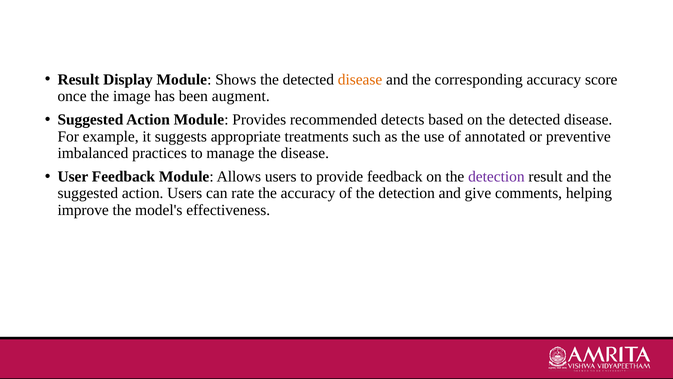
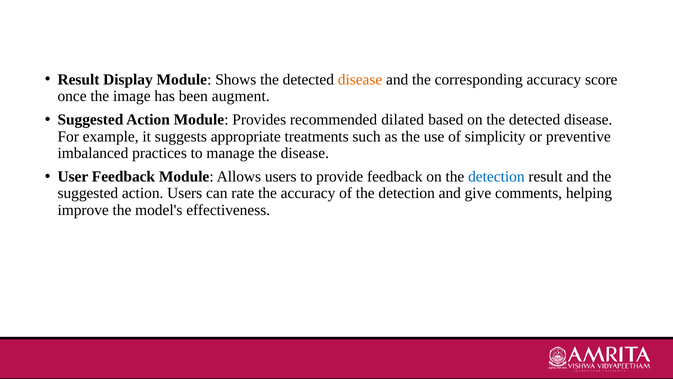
detects: detects -> dilated (403, 120)
annotated: annotated -> simplicity (495, 136)
detection colour: purple -> blue (496, 177)
